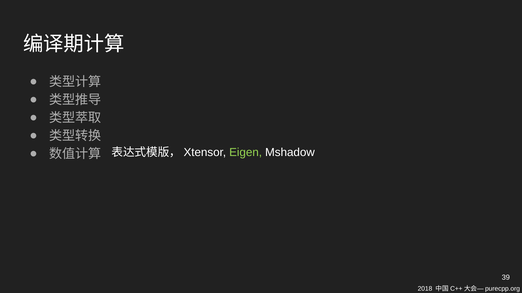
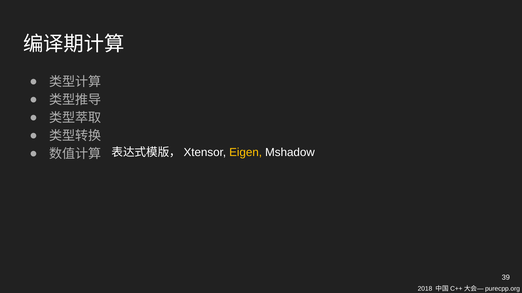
Eigen colour: light green -> yellow (246, 153)
